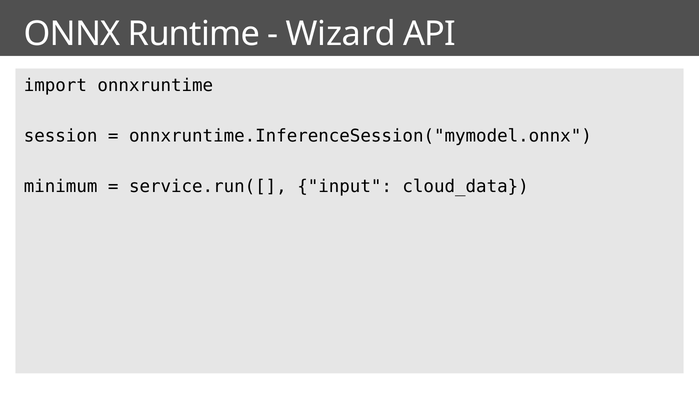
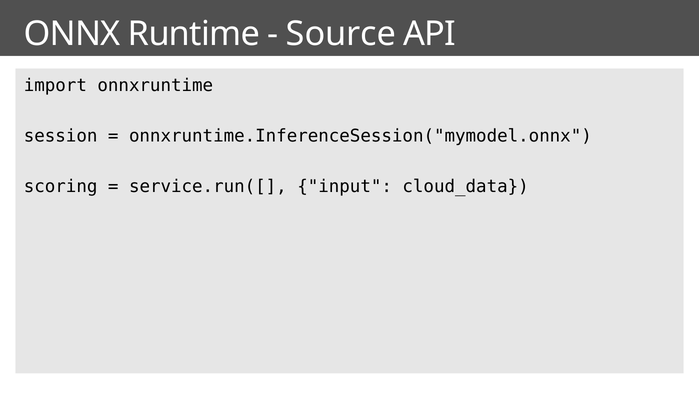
Wizard: Wizard -> Source (341, 34)
minimum: minimum -> scoring (61, 187)
